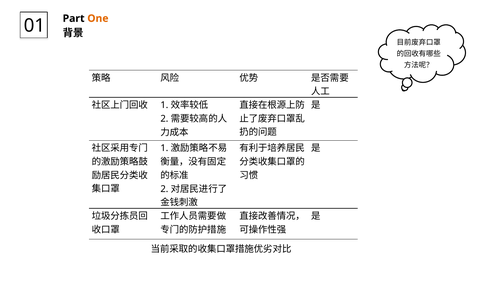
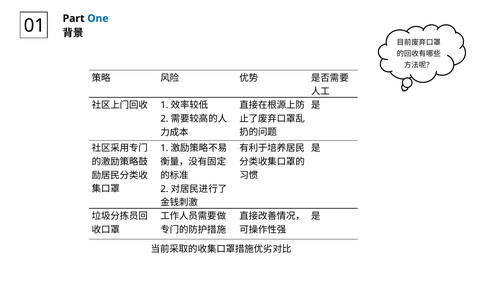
One colour: orange -> blue (98, 18)
